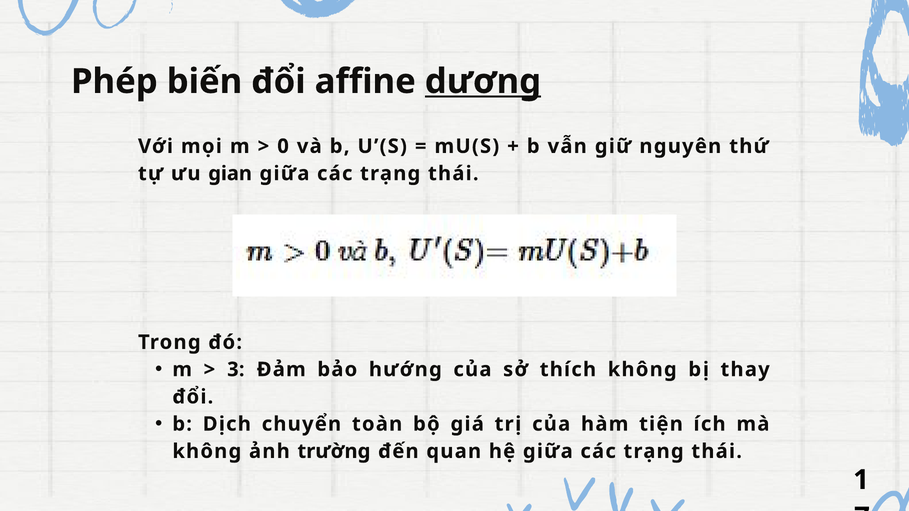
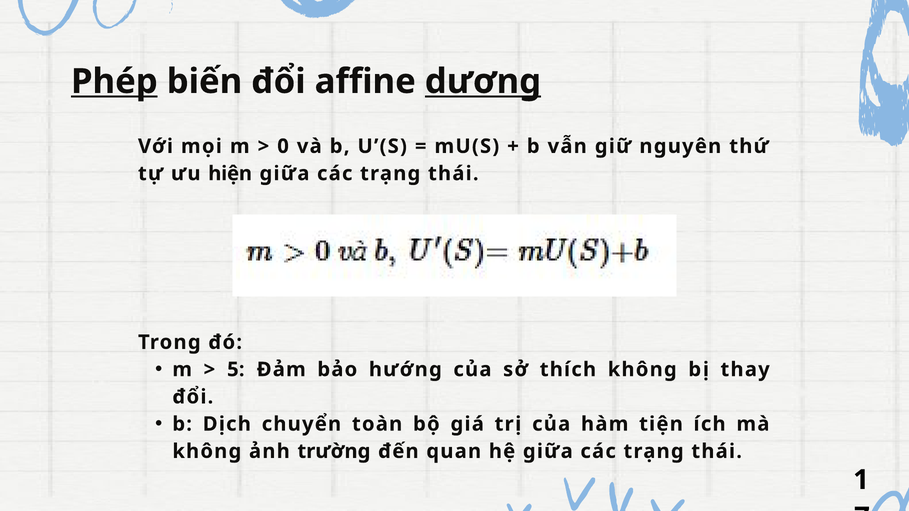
Phép underline: none -> present (114, 82)
gian: gian -> hiện (230, 174)
3: 3 -> 5 (236, 370)
